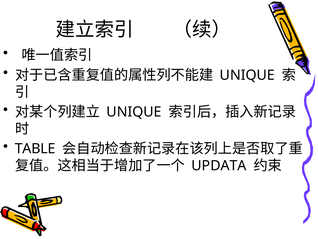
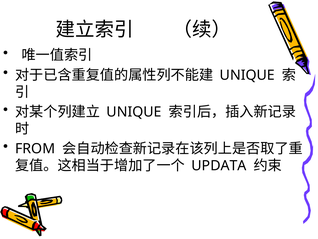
TABLE: TABLE -> FROM (35, 148)
